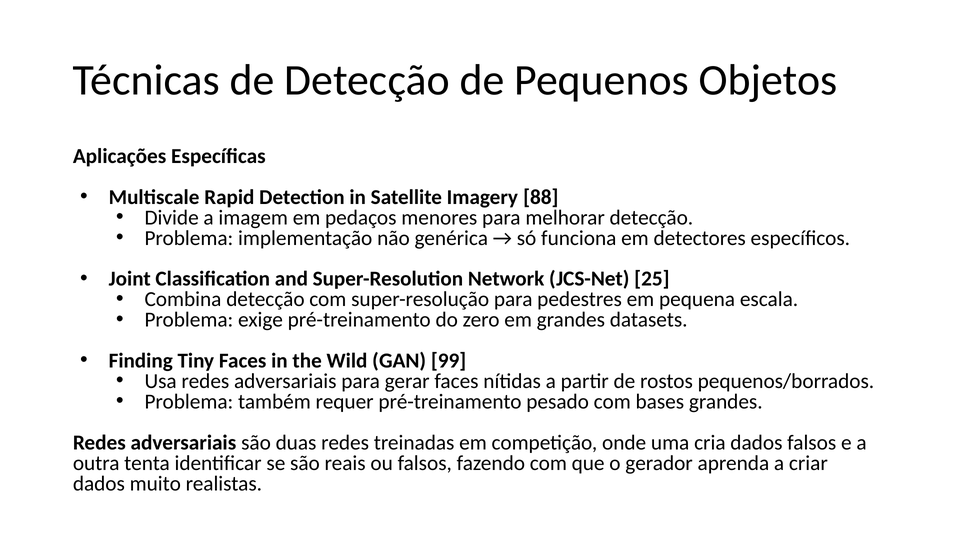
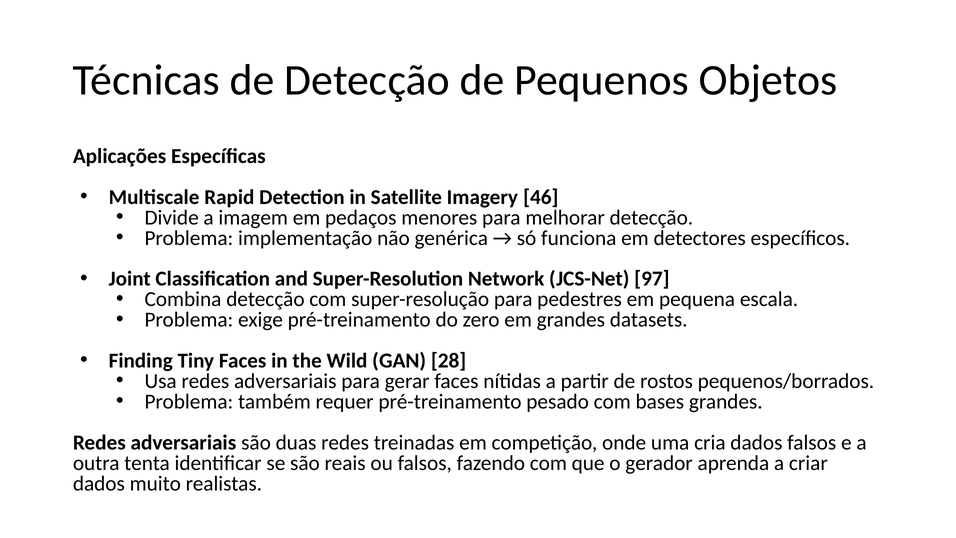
88: 88 -> 46 (541, 197)
25: 25 -> 97 (652, 279)
99: 99 -> 28 (449, 361)
